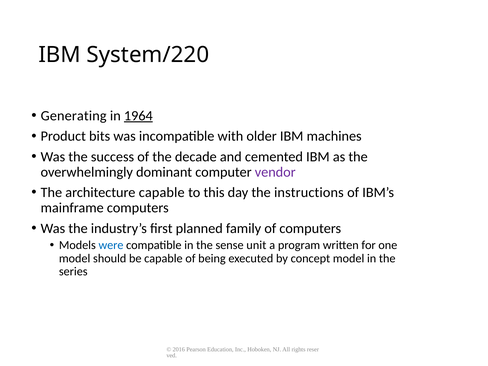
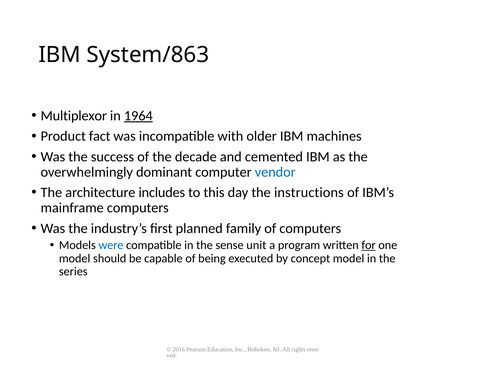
System/220: System/220 -> System/863 (148, 55)
Generating: Generating -> Multiplexor (74, 116)
bits: bits -> fact (100, 136)
vendor colour: purple -> blue (275, 172)
architecture capable: capable -> includes (162, 193)
for underline: none -> present (369, 245)
